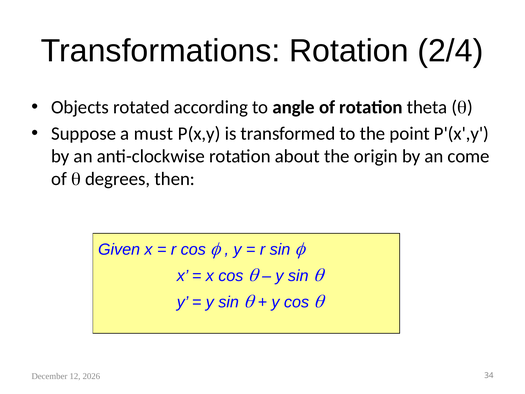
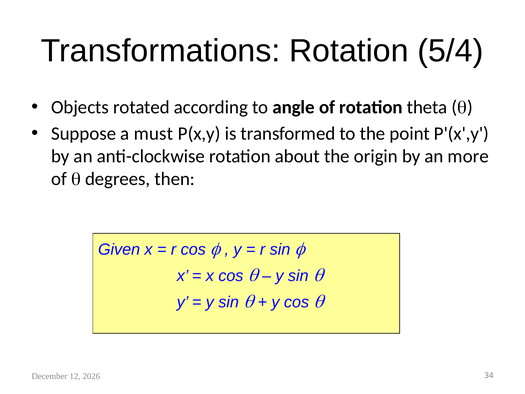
2/4: 2/4 -> 5/4 (450, 51)
come: come -> more (468, 156)
